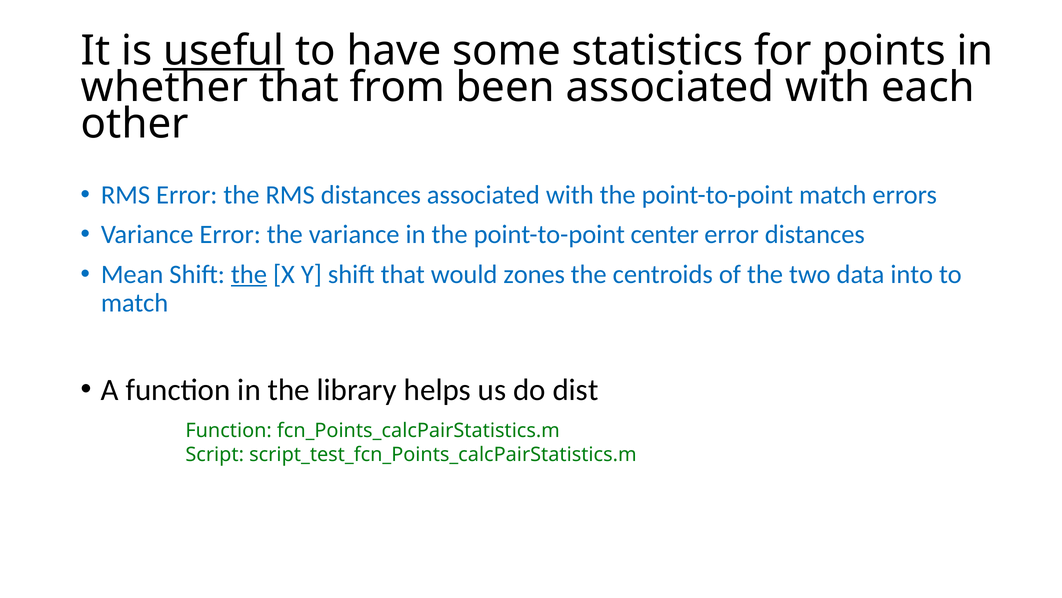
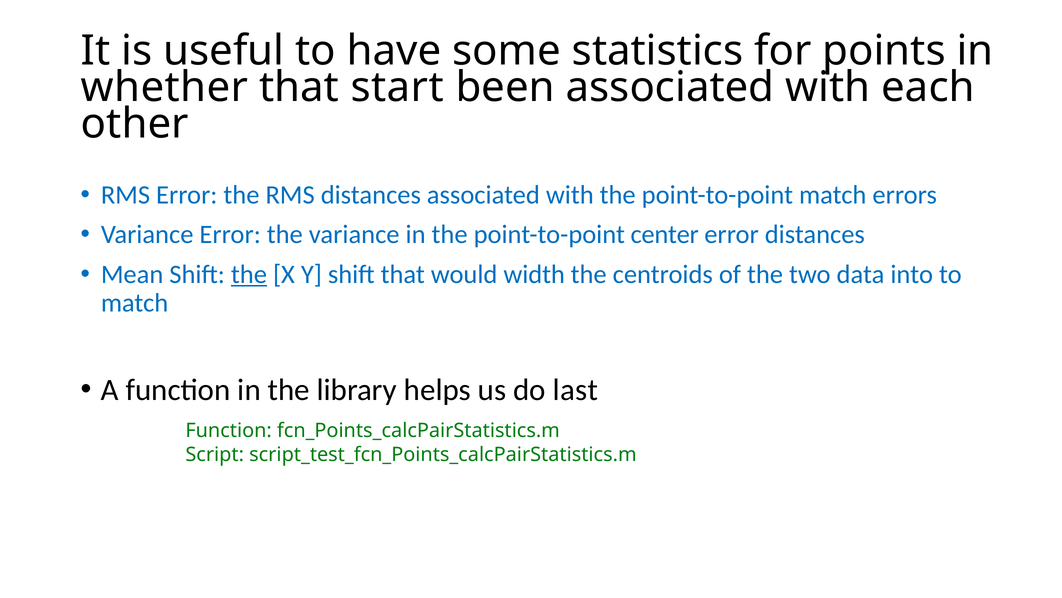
useful underline: present -> none (224, 51)
from: from -> start (397, 87)
zones: zones -> width (534, 274)
dist: dist -> last (575, 389)
